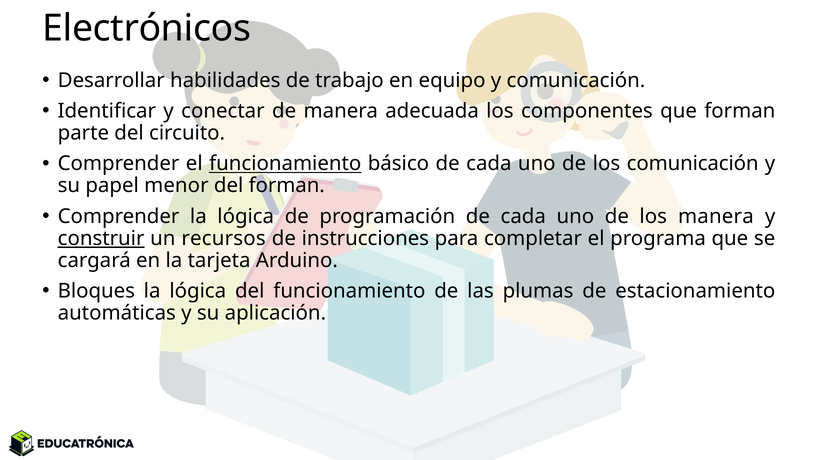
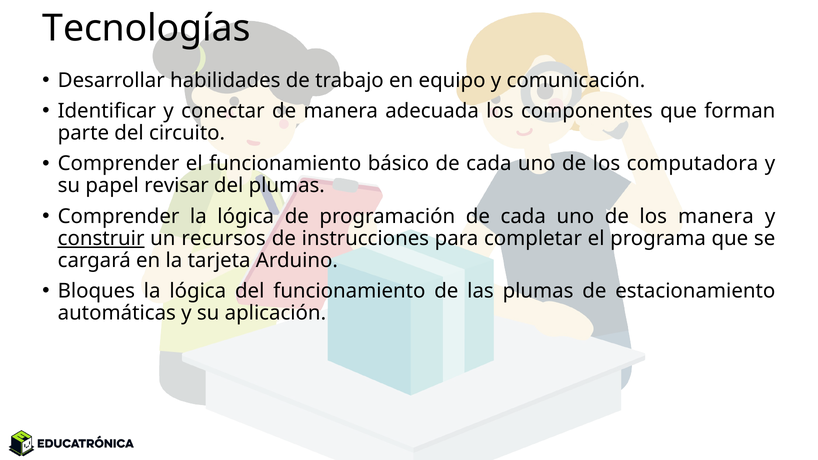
Electrónicos: Electrónicos -> Tecnologías (147, 28)
funcionamiento underline: present -> none (285, 164)
los comunicación: comunicación -> computadora (693, 164)
menor: menor -> revisar (176, 186)
del forman: forman -> plumas (287, 186)
